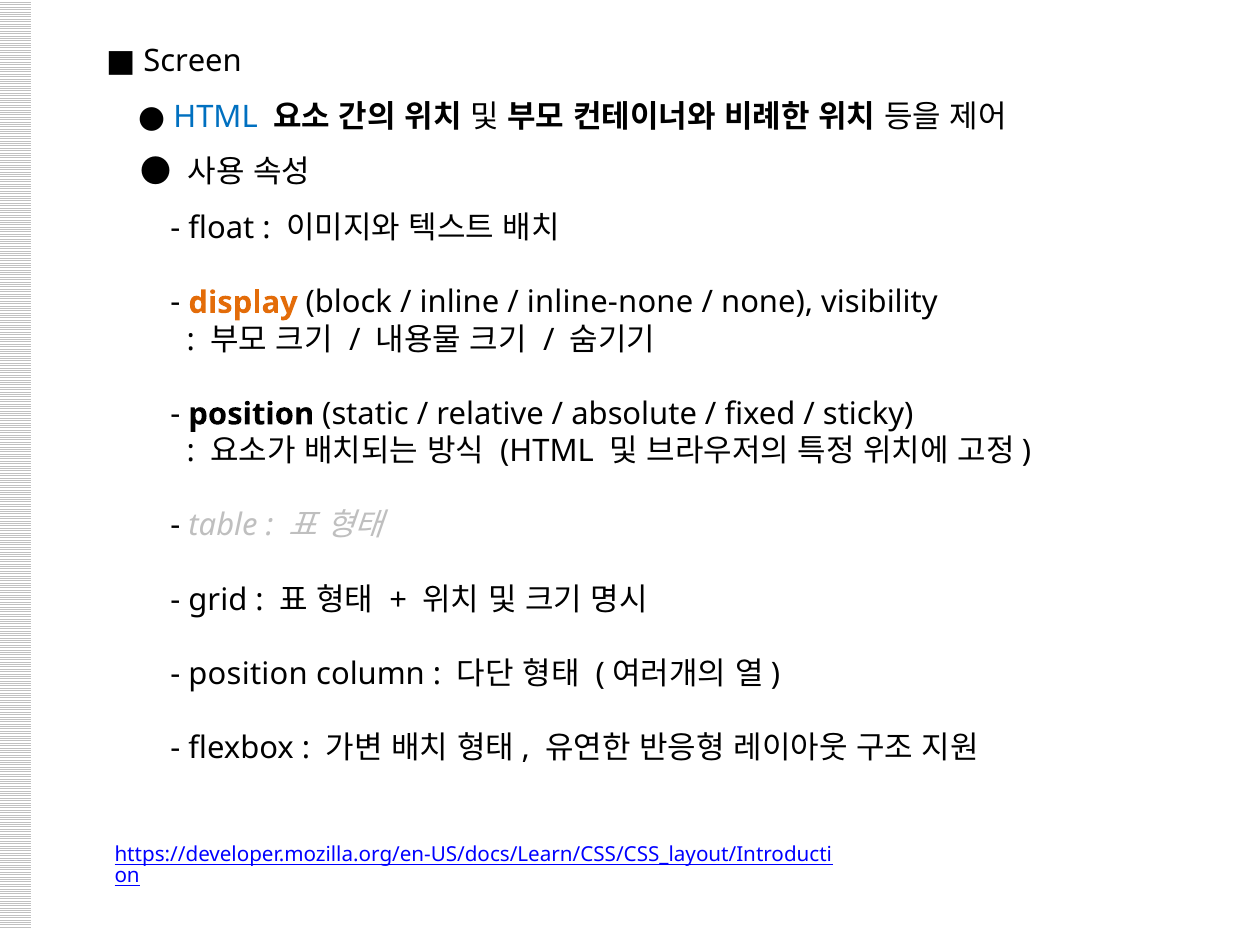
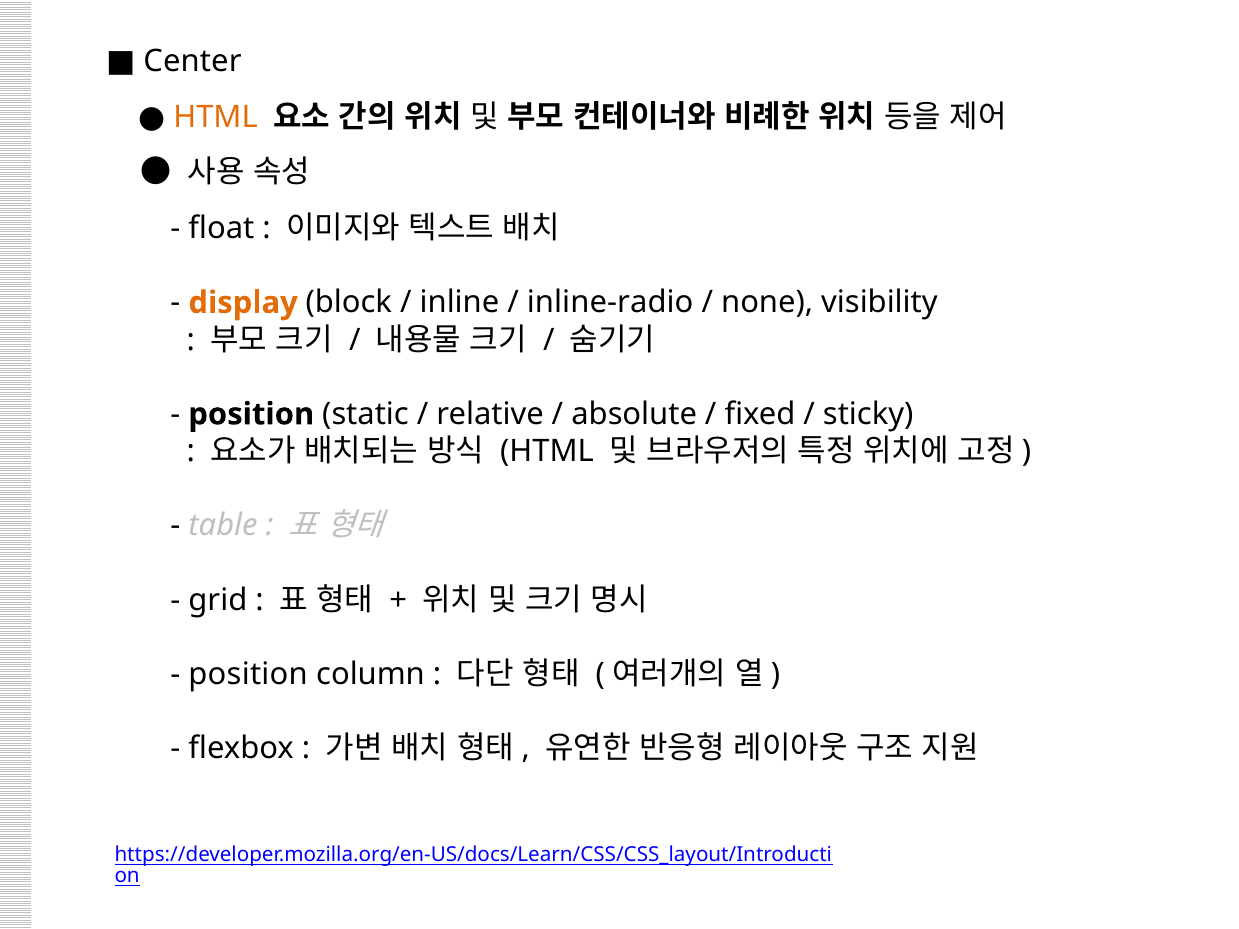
Screen: Screen -> Center (192, 61)
HTML colour: blue -> orange (216, 117)
inline-none: inline-none -> inline-radio (610, 303)
